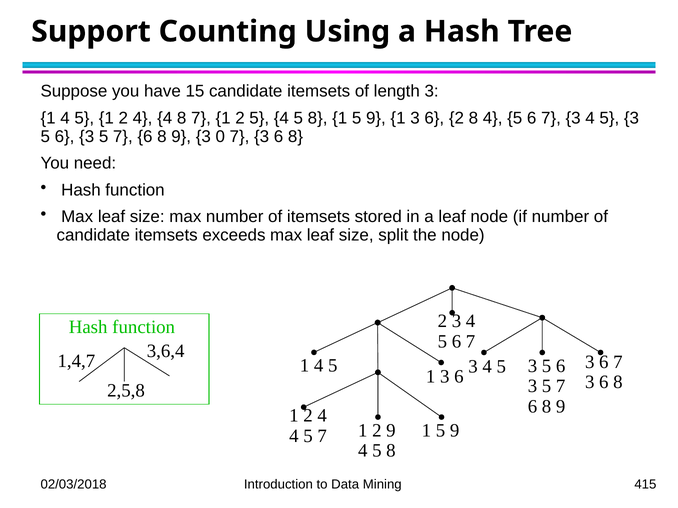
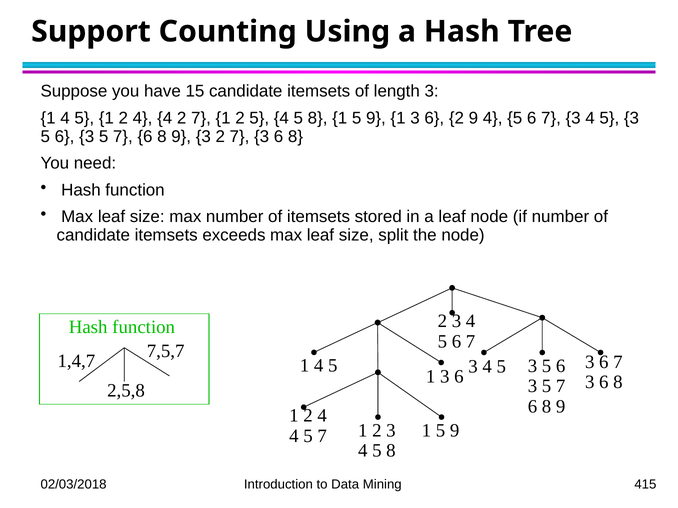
4 8: 8 -> 2 (182, 118)
2 8: 8 -> 9 (473, 118)
3 0: 0 -> 2 (220, 137)
3,6,4: 3,6,4 -> 7,5,7 (166, 351)
1 2 9: 9 -> 3 (391, 431)
